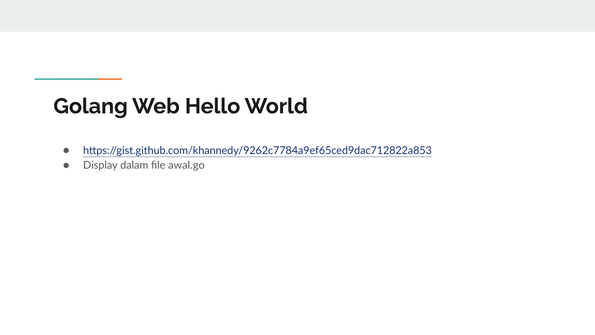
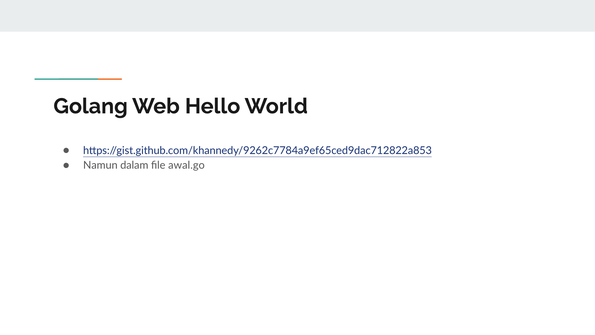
Display: Display -> Namun (100, 165)
